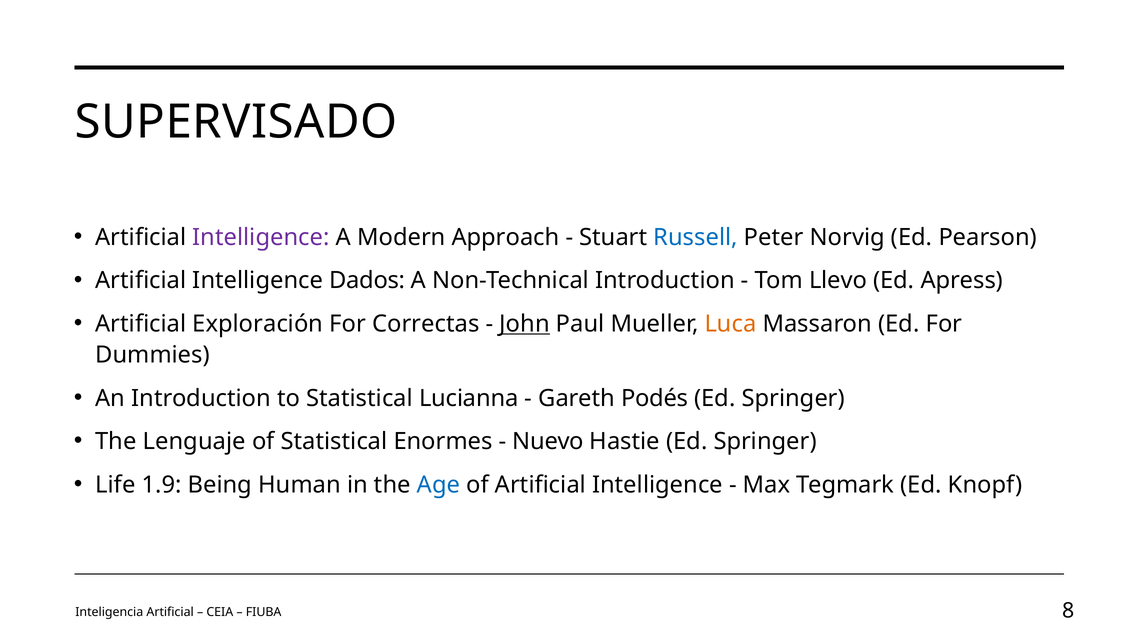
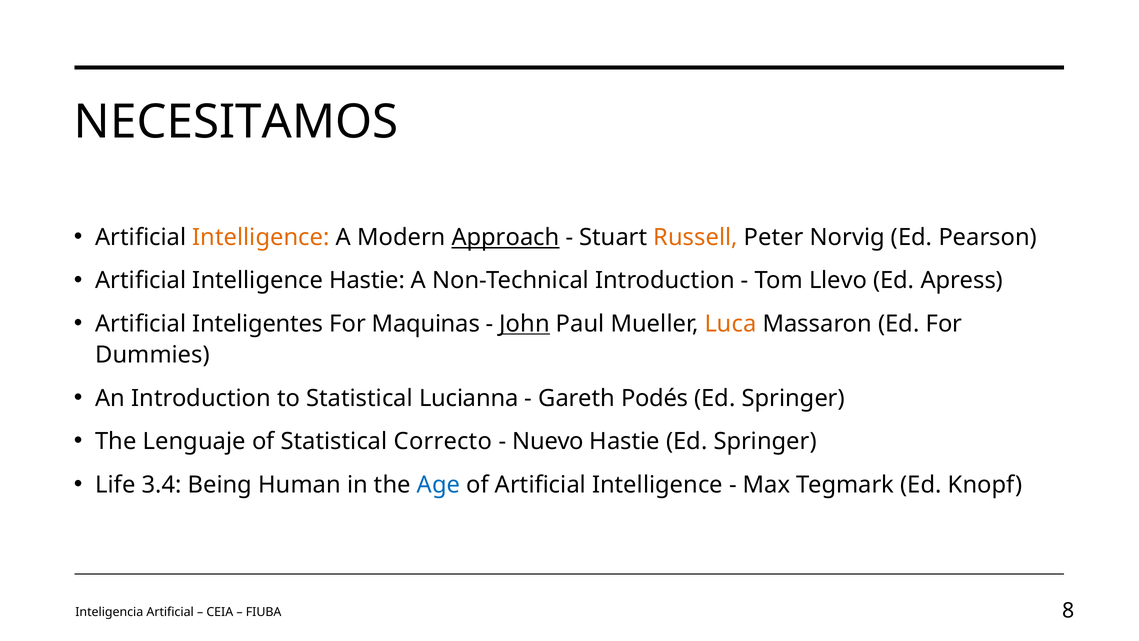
SUPERVISADO: SUPERVISADO -> NECESITAMOS (236, 122)
Intelligence colour: purple -> orange (261, 237)
Approach underline: none -> present (505, 237)
Russell colour: blue -> orange (696, 237)
Intelligence Dados: Dados -> Hastie (367, 280)
Exploración: Exploración -> Inteligentes (258, 324)
Correctas: Correctas -> Maquinas (426, 324)
Enormes: Enormes -> Correcto (443, 441)
1.9: 1.9 -> 3.4 (162, 484)
